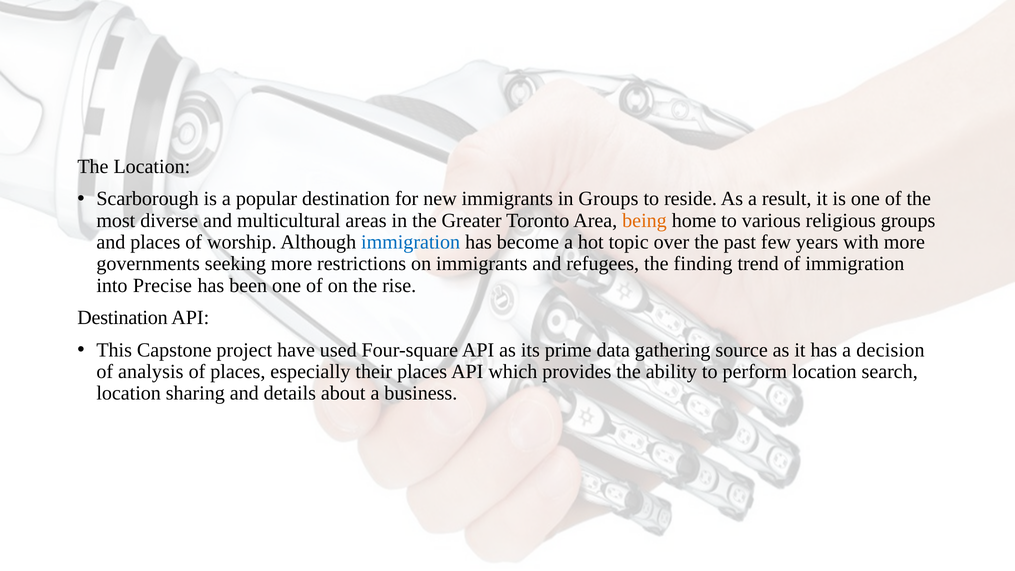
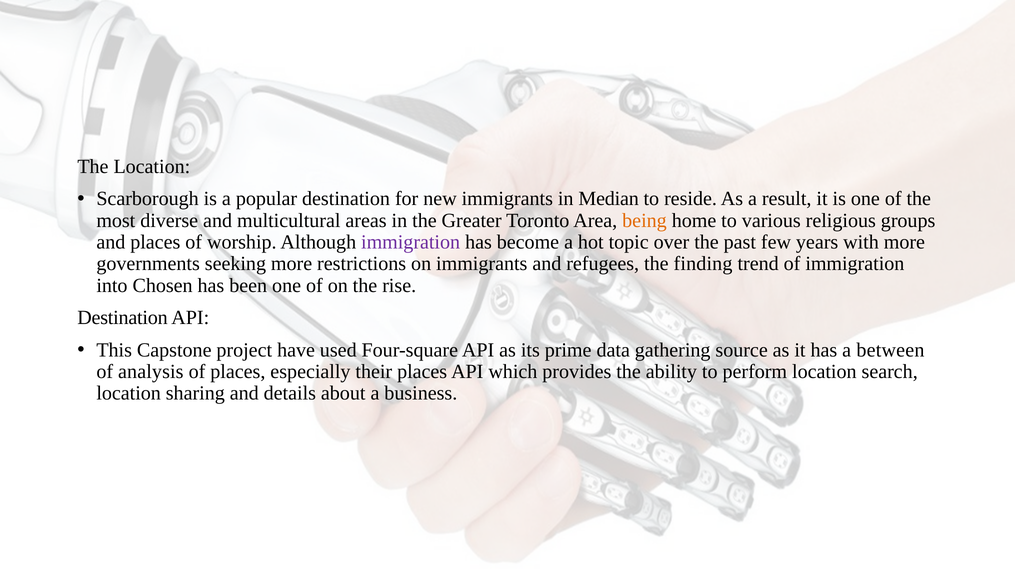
in Groups: Groups -> Median (609, 199)
immigration colour: blue -> purple (411, 242)
Precise: Precise -> Chosen (163, 285)
decision: decision -> between (890, 350)
